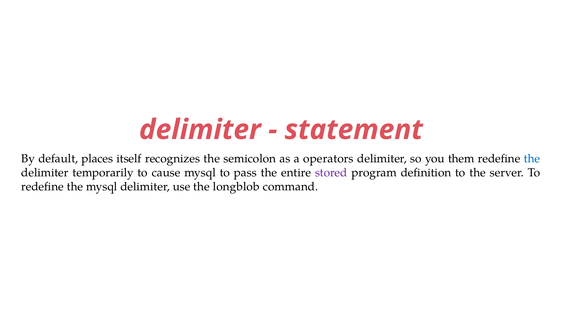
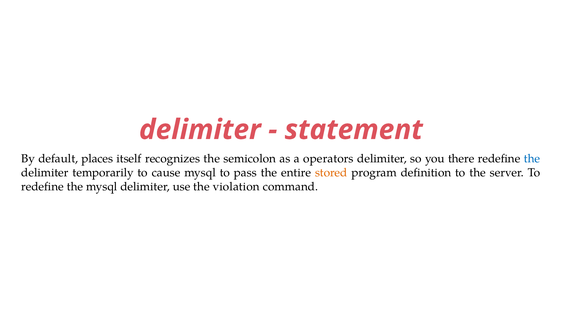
them: them -> there (461, 159)
stored colour: purple -> orange (331, 173)
longblob: longblob -> violation (236, 187)
